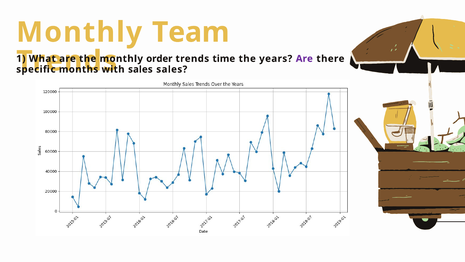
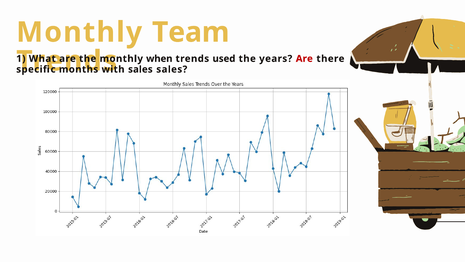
order: order -> when (159, 59)
time: time -> used (224, 59)
Are colour: purple -> red (304, 59)
